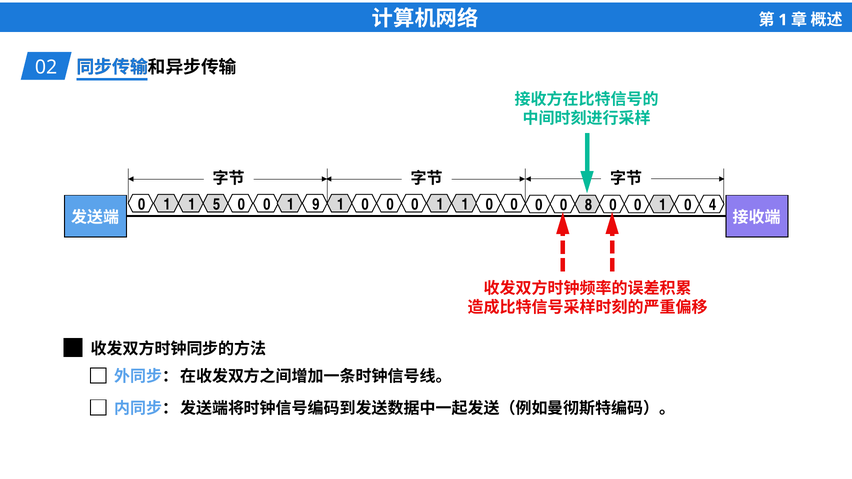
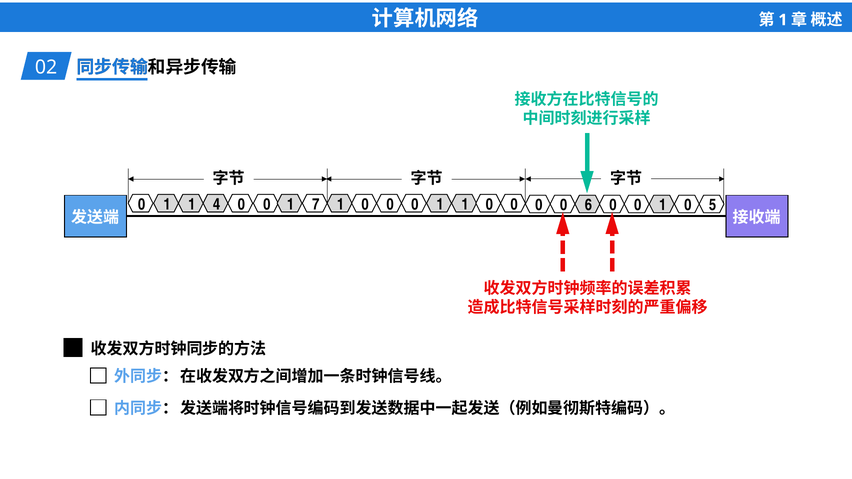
5: 5 -> 4 (217, 204)
9: 9 -> 7 (316, 204)
8: 8 -> 6 (588, 205)
4: 4 -> 5 (713, 205)
